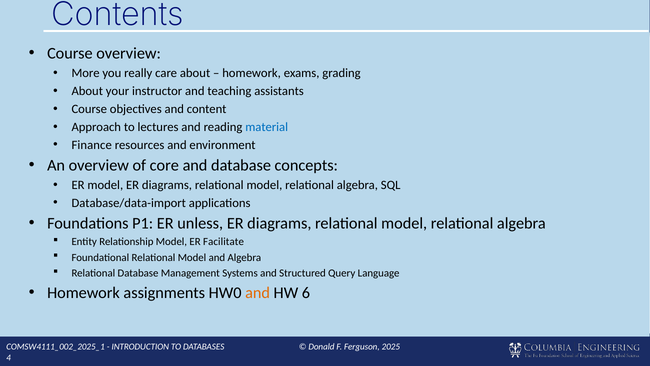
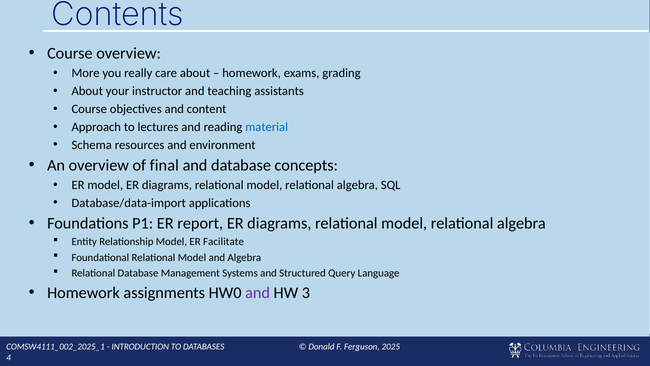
Finance: Finance -> Schema (92, 145)
core: core -> final (164, 165)
unless: unless -> report (200, 223)
and colour: orange -> purple (258, 292)
6: 6 -> 3 (306, 292)
